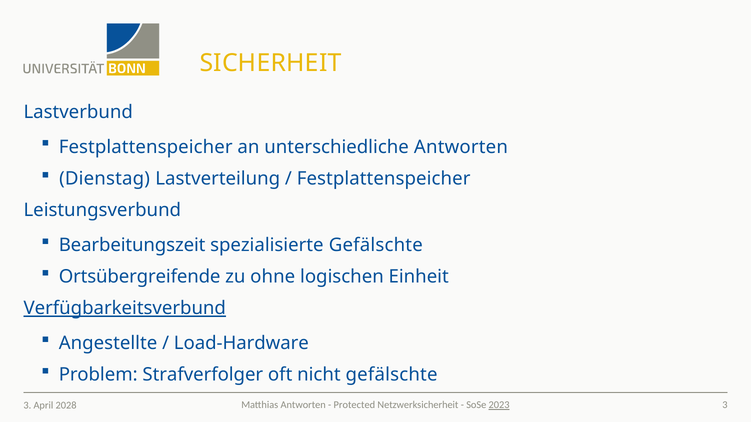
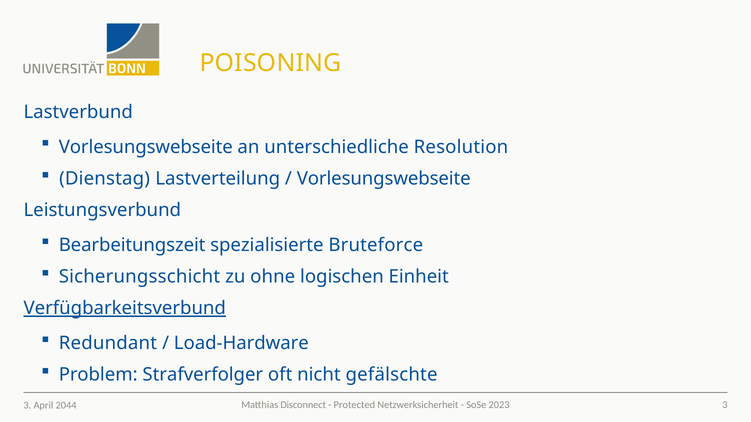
SICHERHEIT: SICHERHEIT -> POISONING (271, 63)
Festplattenspeicher: Festplattenspeicher -> Vorlesungswebseite (146, 147)
unterschiedliche Antworten: Antworten -> Resolution (461, 147)
Festplattenspeicher: Festplattenspeicher -> Vorlesungswebseite (384, 179)
spezialisierte Gefälschte: Gefälschte -> Bruteforce (376, 245)
Ortsübergreifende: Ortsübergreifende -> Sicherungsschicht (139, 277)
Angestellte: Angestellte -> Redundant (108, 343)
Matthias Antworten: Antworten -> Disconnect (303, 405)
2023 underline: present -> none (499, 405)
2028: 2028 -> 2044 (66, 406)
